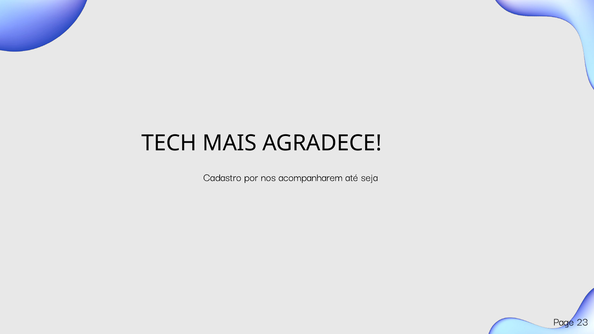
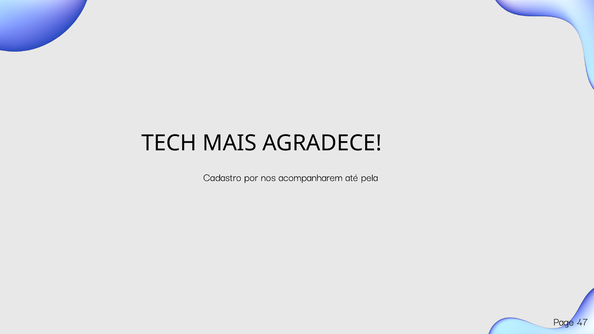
seja: seja -> pela (369, 177)
23: 23 -> 47 (582, 322)
